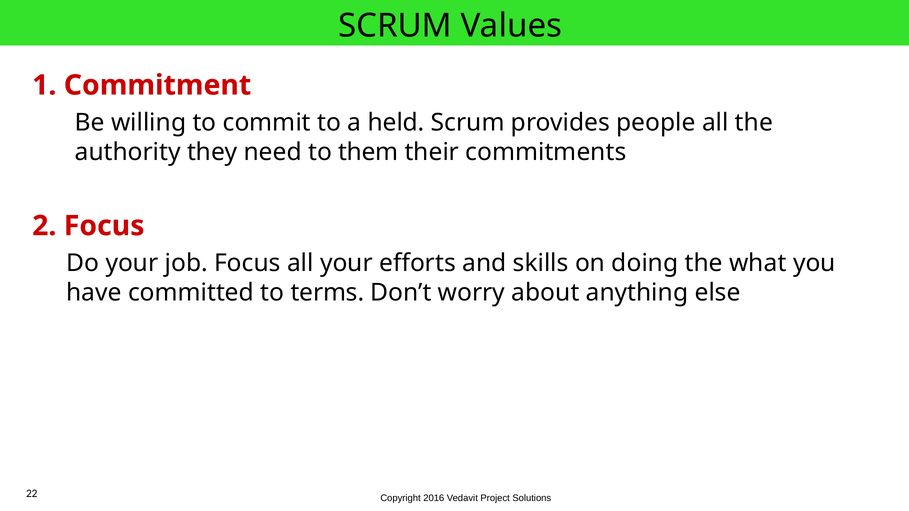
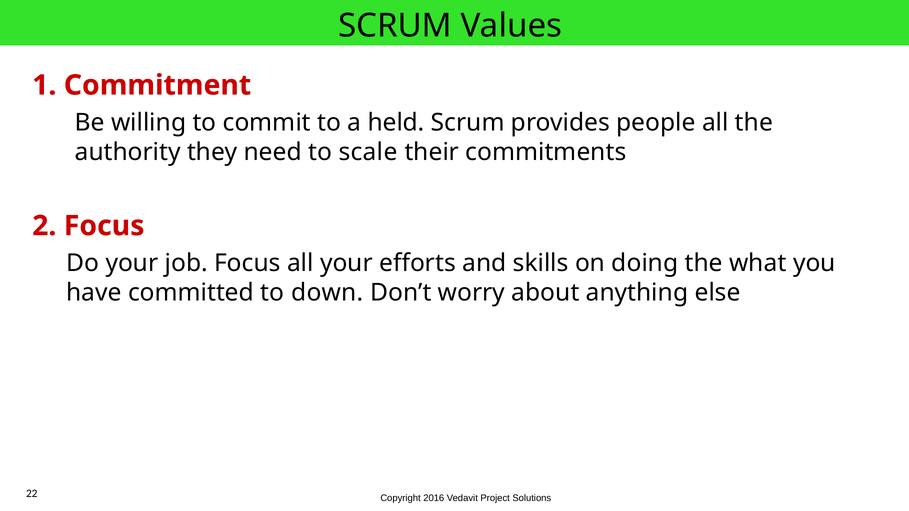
them: them -> scale (368, 152)
terms: terms -> down (327, 293)
